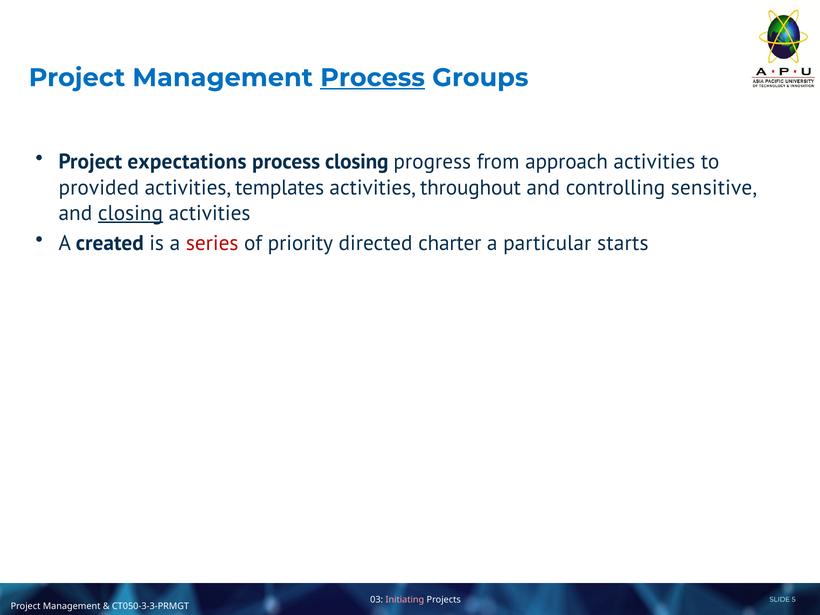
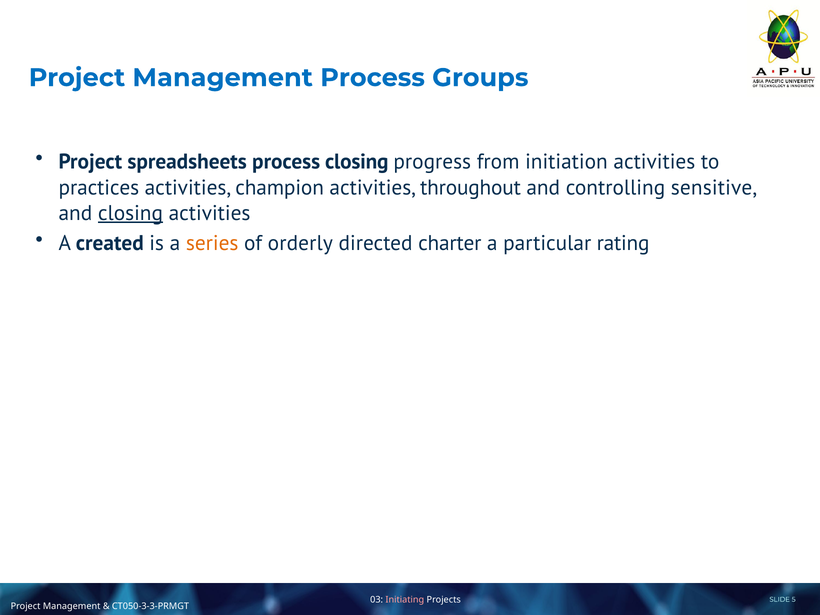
Process underline: present -> none (373, 78)
expectations: expectations -> spreadsheets (187, 162)
approach: approach -> initiation (566, 162)
provided: provided -> practices (99, 188)
templates: templates -> champion (280, 188)
series colour: red -> orange (212, 243)
priority: priority -> orderly (300, 243)
starts: starts -> rating (623, 243)
